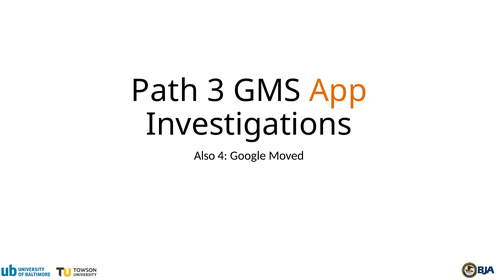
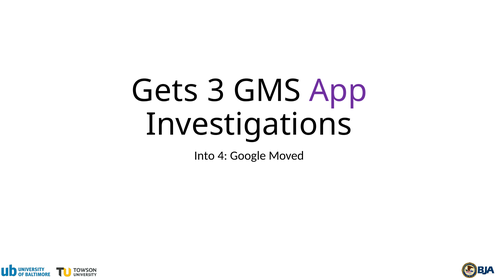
Path: Path -> Gets (165, 91)
App colour: orange -> purple (338, 91)
Also: Also -> Into (204, 156)
